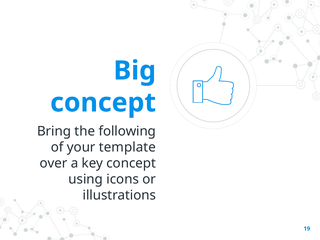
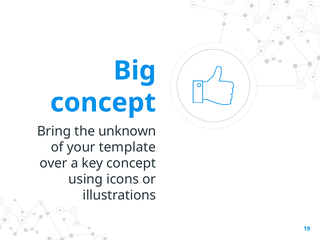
following: following -> unknown (127, 131)
